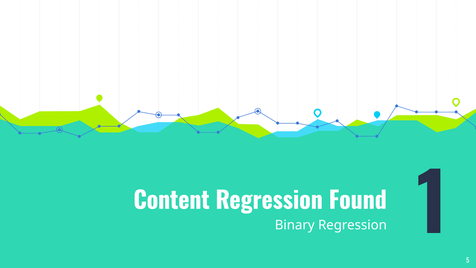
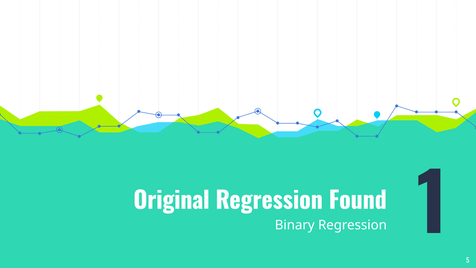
Content: Content -> Original (172, 201)
